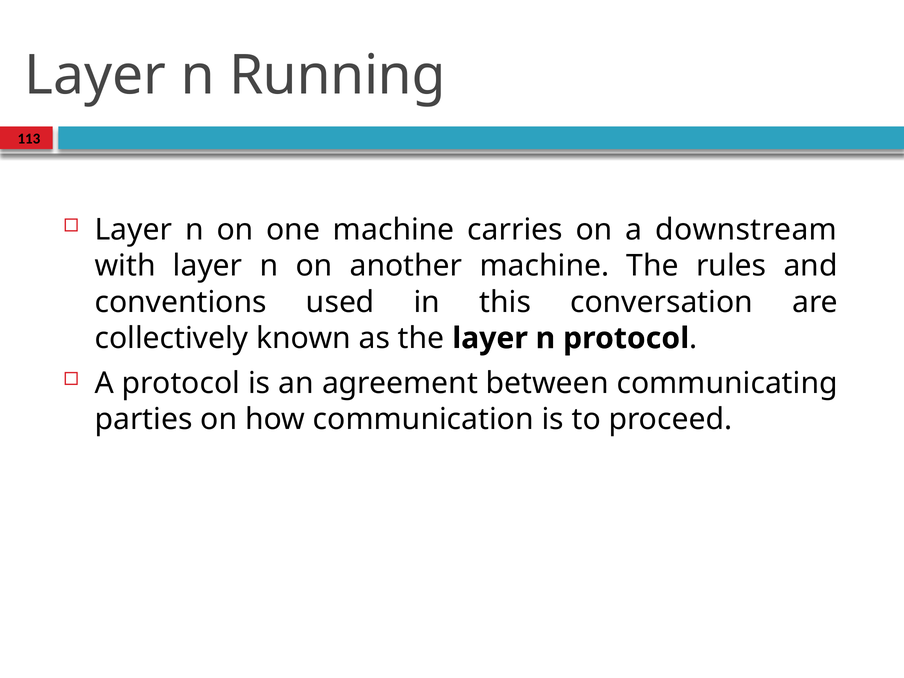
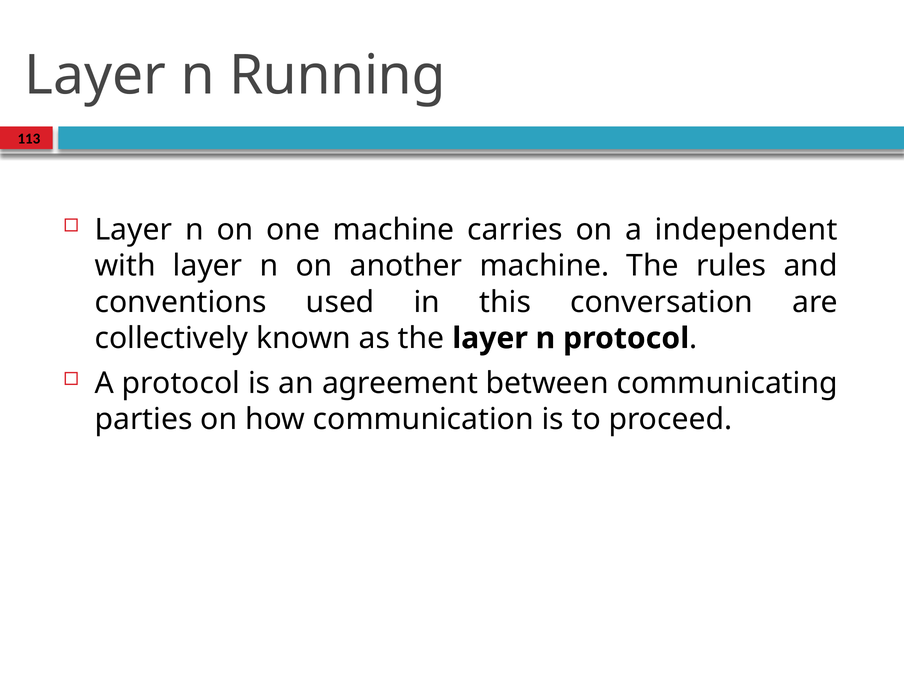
downstream: downstream -> independent (746, 230)
